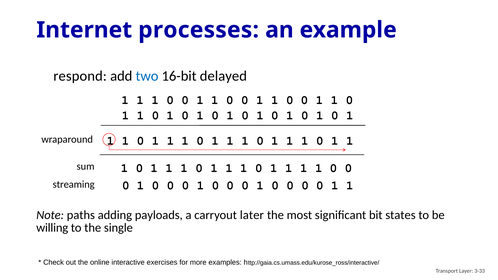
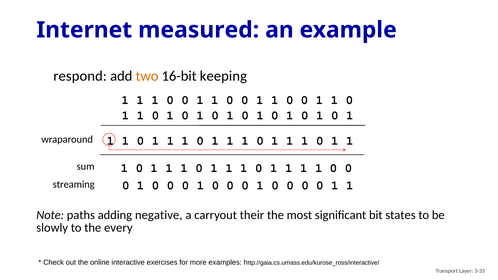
processes: processes -> measured (199, 30)
two colour: blue -> orange (147, 76)
delayed: delayed -> keeping (223, 76)
payloads: payloads -> negative (159, 215)
later: later -> their (252, 215)
willing: willing -> slowly (52, 228)
single: single -> every (118, 228)
